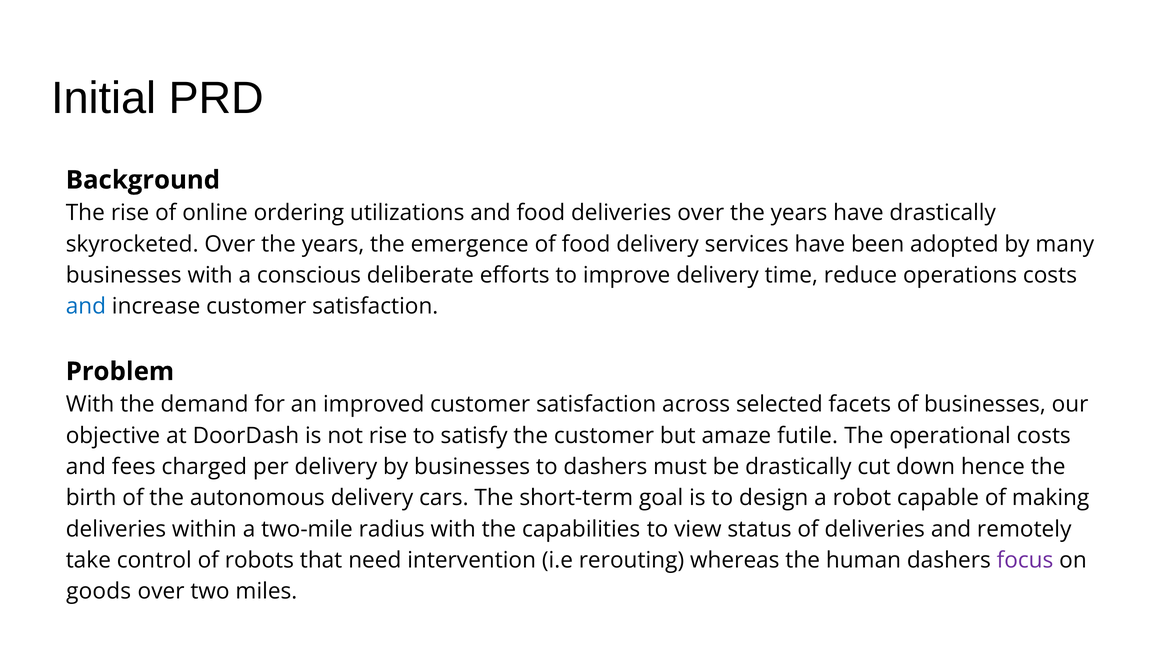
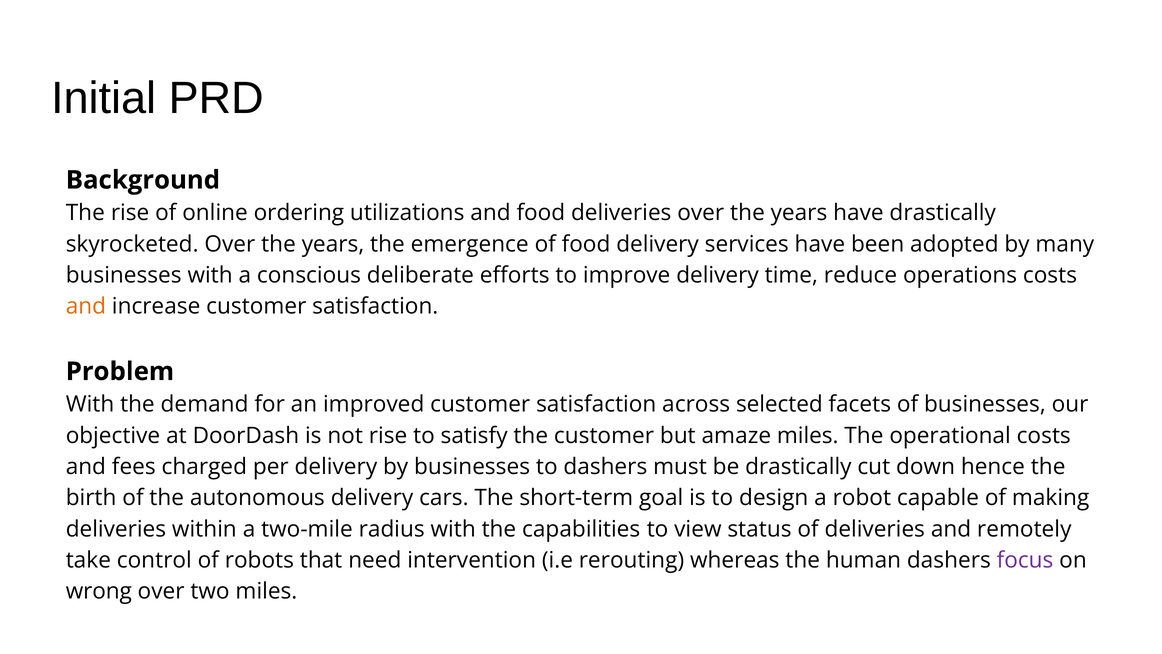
and colour: blue -> orange (86, 306)
amaze futile: futile -> miles (808, 435)
goods: goods -> wrong (99, 591)
